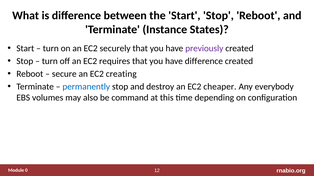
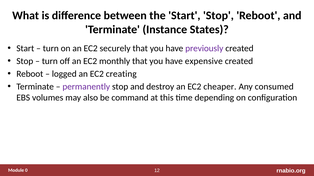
requires: requires -> monthly (115, 61)
have difference: difference -> expensive (204, 61)
secure: secure -> logged (64, 74)
permanently colour: blue -> purple (86, 87)
everybody: everybody -> consumed (274, 87)
